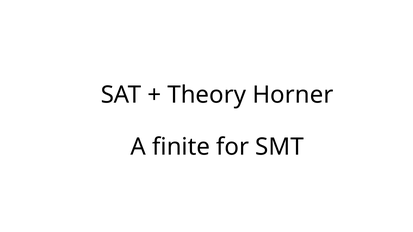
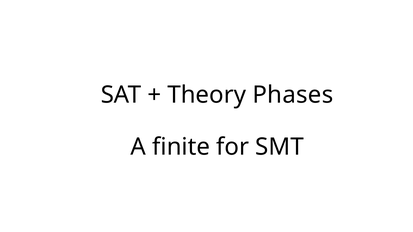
Horner: Horner -> Phases (293, 95)
